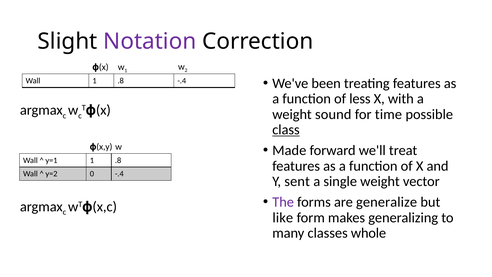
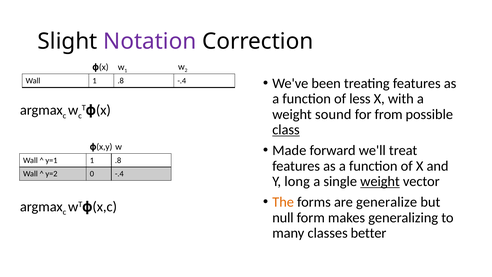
time: time -> from (389, 114)
sent: sent -> long (297, 181)
weight underline: none -> present (380, 181)
The colour: purple -> orange (283, 202)
like: like -> null (283, 217)
whole: whole -> better (368, 233)
